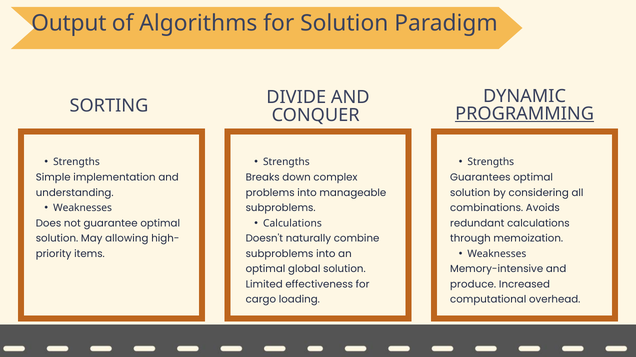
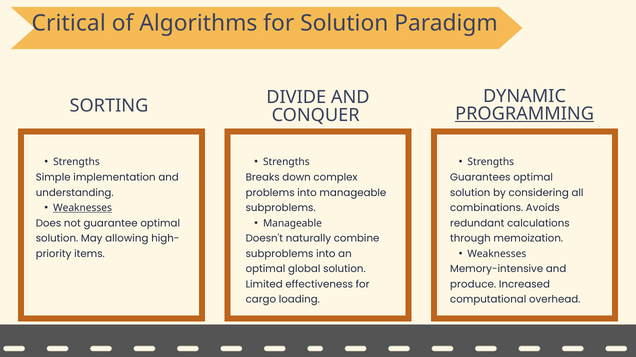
Output: Output -> Critical (69, 23)
Weaknesses underline: none -> present (83, 208)
Calculations: Calculations -> Manageable (292, 224)
